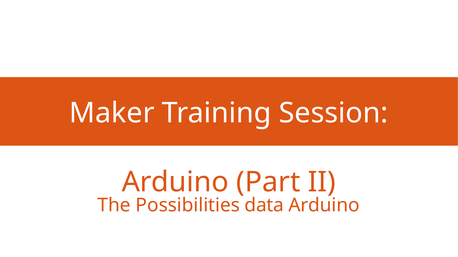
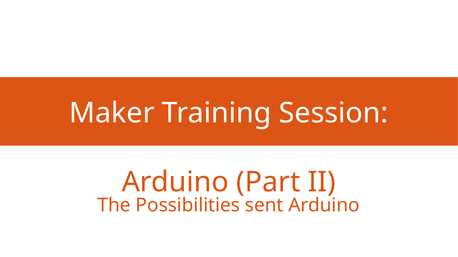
data: data -> sent (264, 206)
